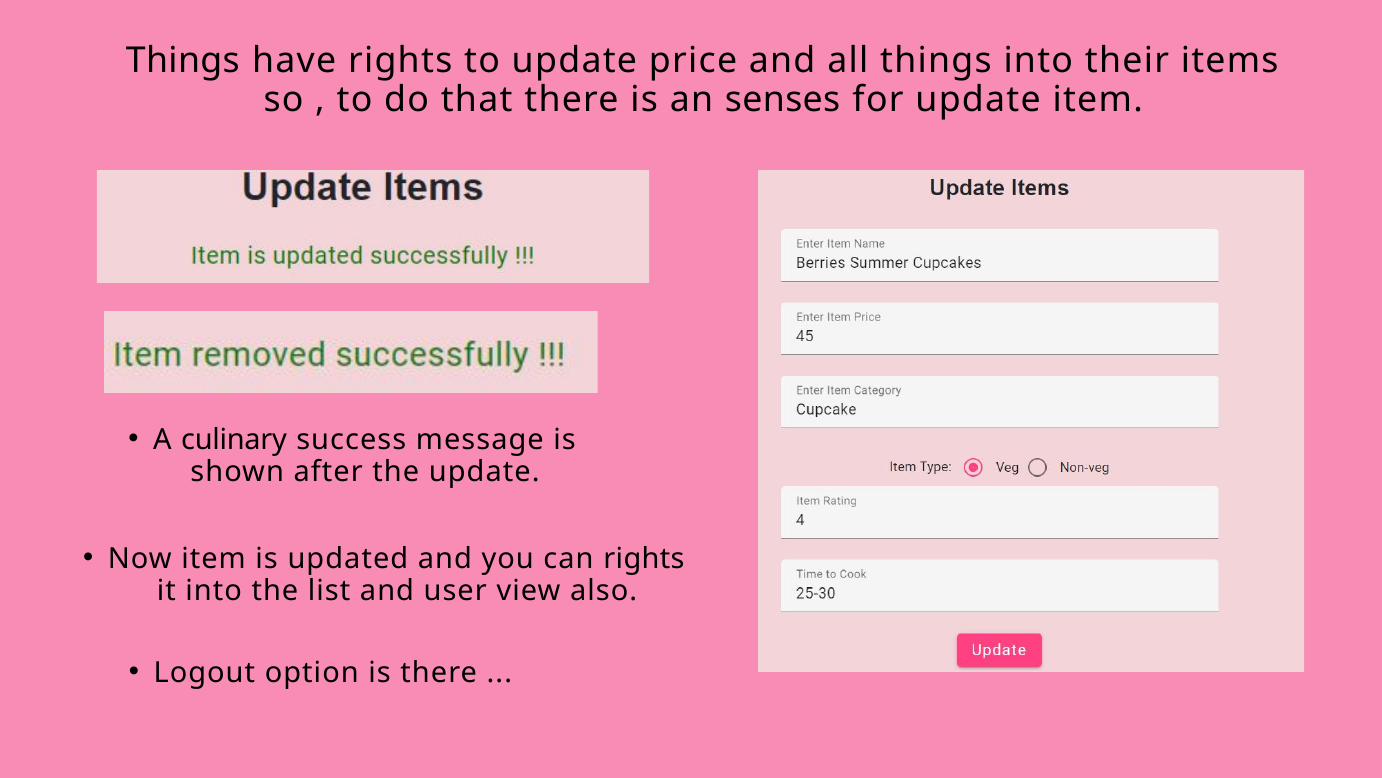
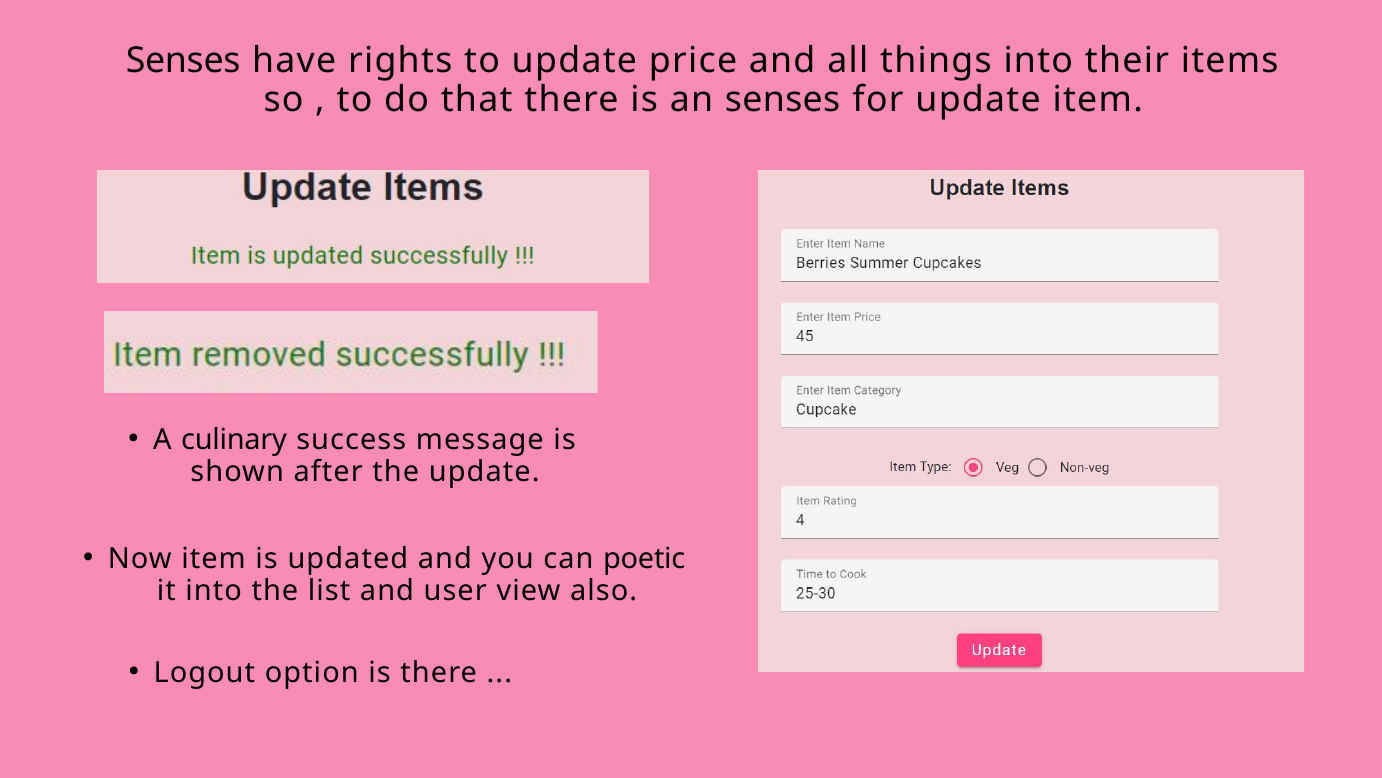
Things: Things -> Senses (183, 60)
can rights: rights -> poetic (644, 558)
